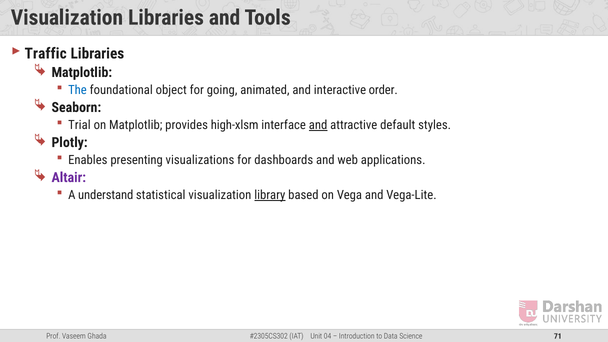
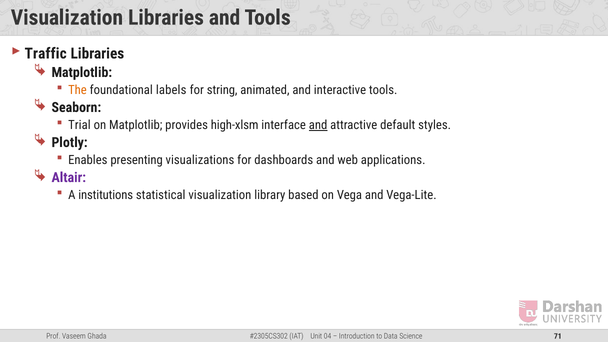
The colour: blue -> orange (77, 90)
object: object -> labels (171, 90)
going: going -> string (222, 90)
interactive order: order -> tools (383, 90)
understand: understand -> institutions (106, 195)
library underline: present -> none (270, 195)
